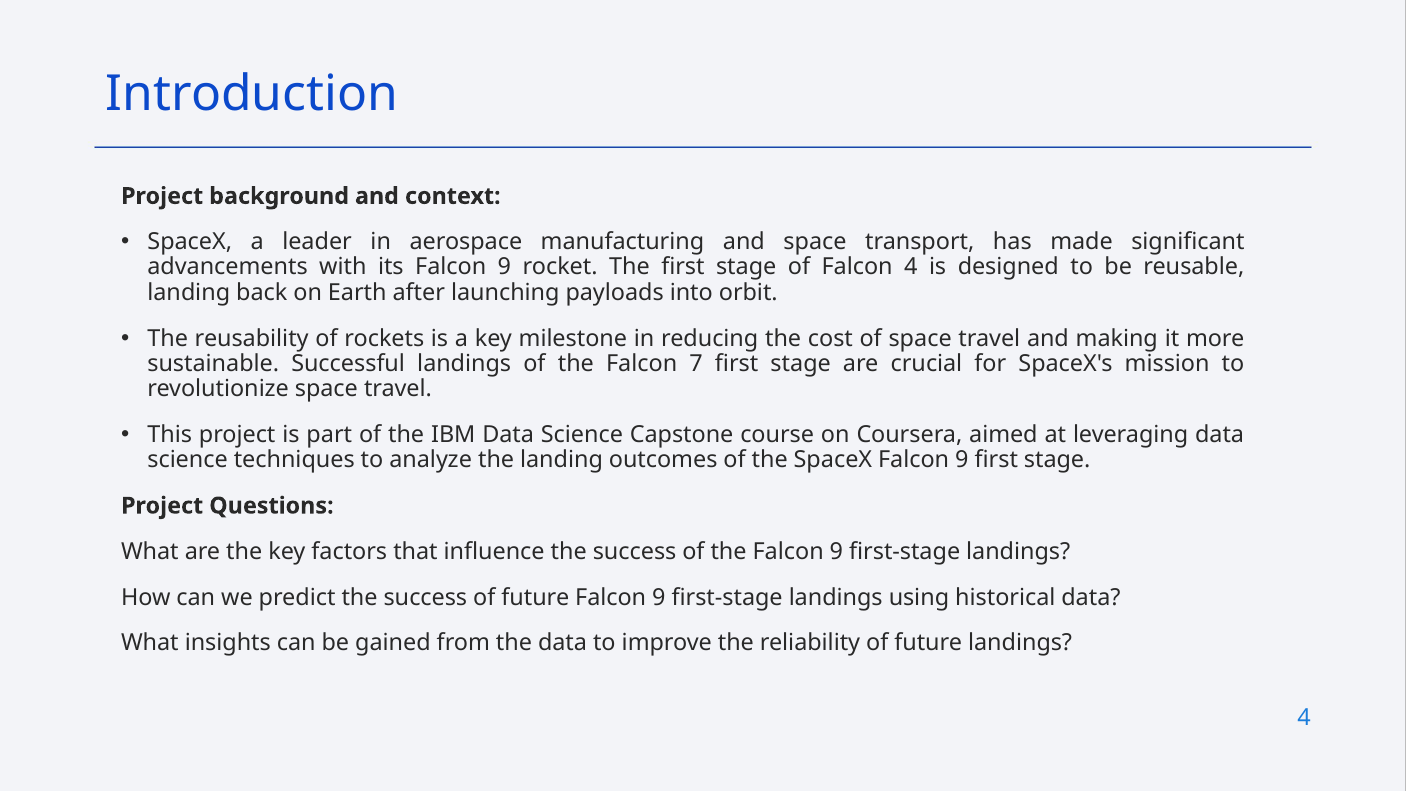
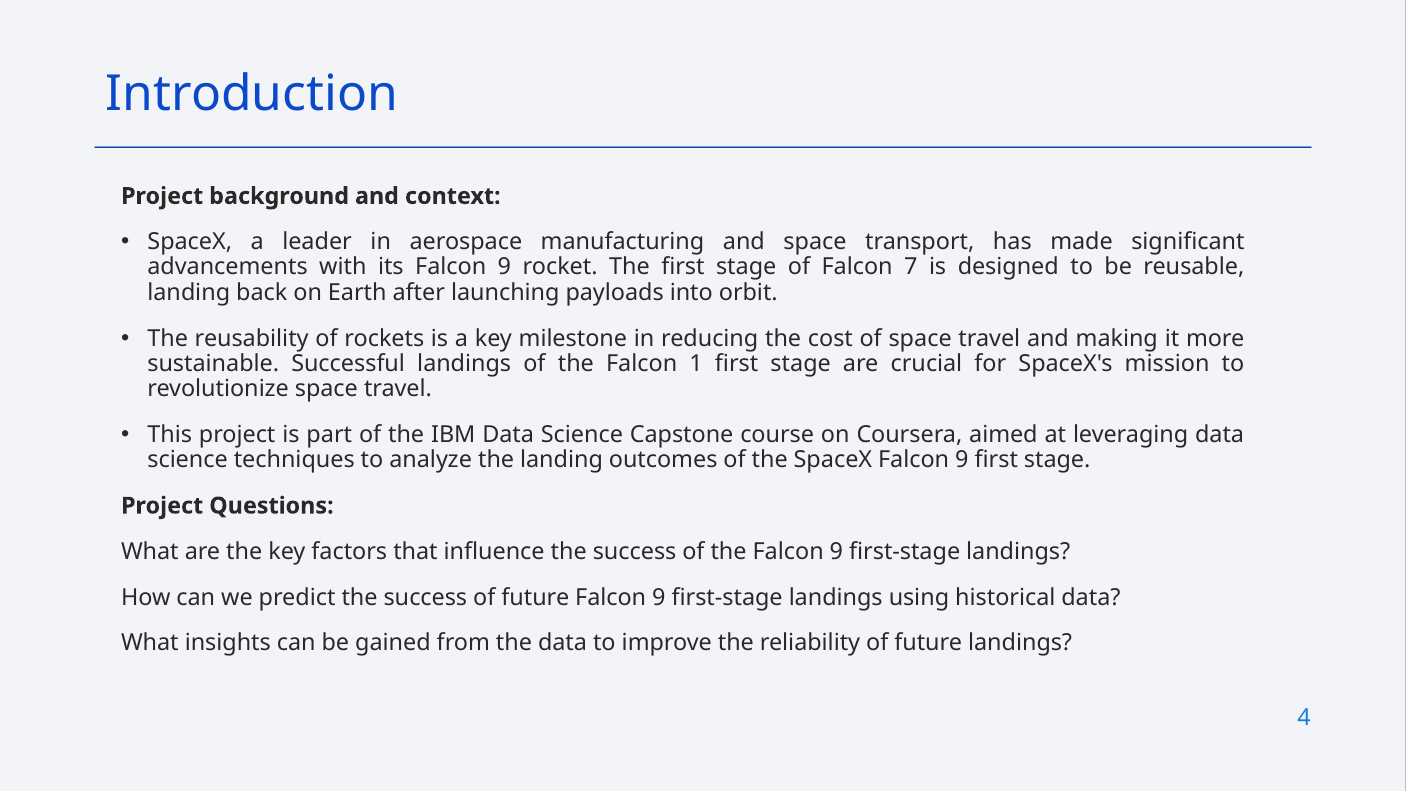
Falcon 4: 4 -> 7 (911, 267)
7: 7 -> 1 (696, 364)
